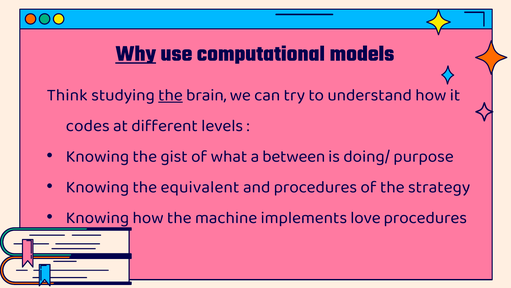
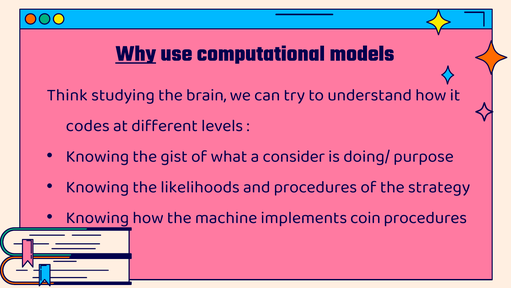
the underline: present -> none (170, 95)
between: between -> consider (294, 156)
equivalent: equivalent -> likelihoods (200, 187)
love: love -> coin (365, 217)
